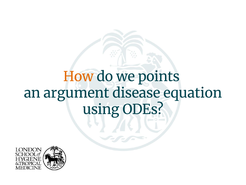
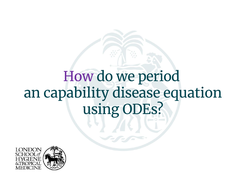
How colour: orange -> purple (78, 76)
points: points -> period (159, 76)
argument: argument -> capability (76, 93)
